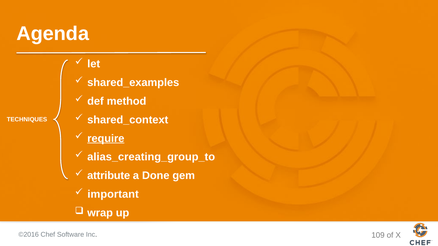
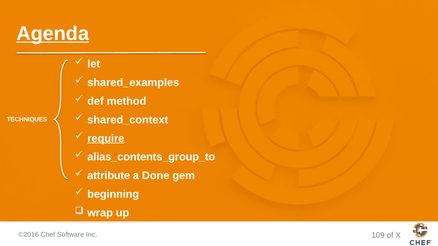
Agenda underline: none -> present (53, 34)
alias_creating_group_to: alias_creating_group_to -> alias_contents_group_to (151, 157)
important: important -> beginning (113, 194)
